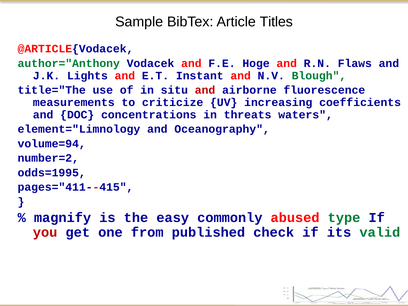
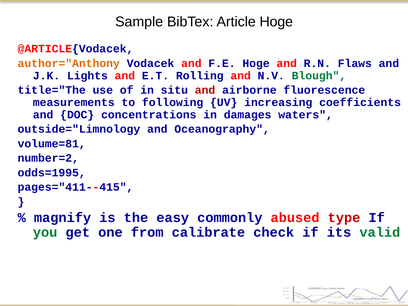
Article Titles: Titles -> Hoge (276, 22)
author="Anthony colour: green -> orange (69, 63)
Instant: Instant -> Rolling (200, 76)
criticize: criticize -> following (173, 102)
threats: threats -> damages (248, 115)
element="Limnology: element="Limnology -> outside="Limnology (79, 129)
volume=94: volume=94 -> volume=81 (52, 144)
type colour: green -> red (344, 218)
you colour: red -> green (45, 232)
published: published -> calibrate (208, 232)
